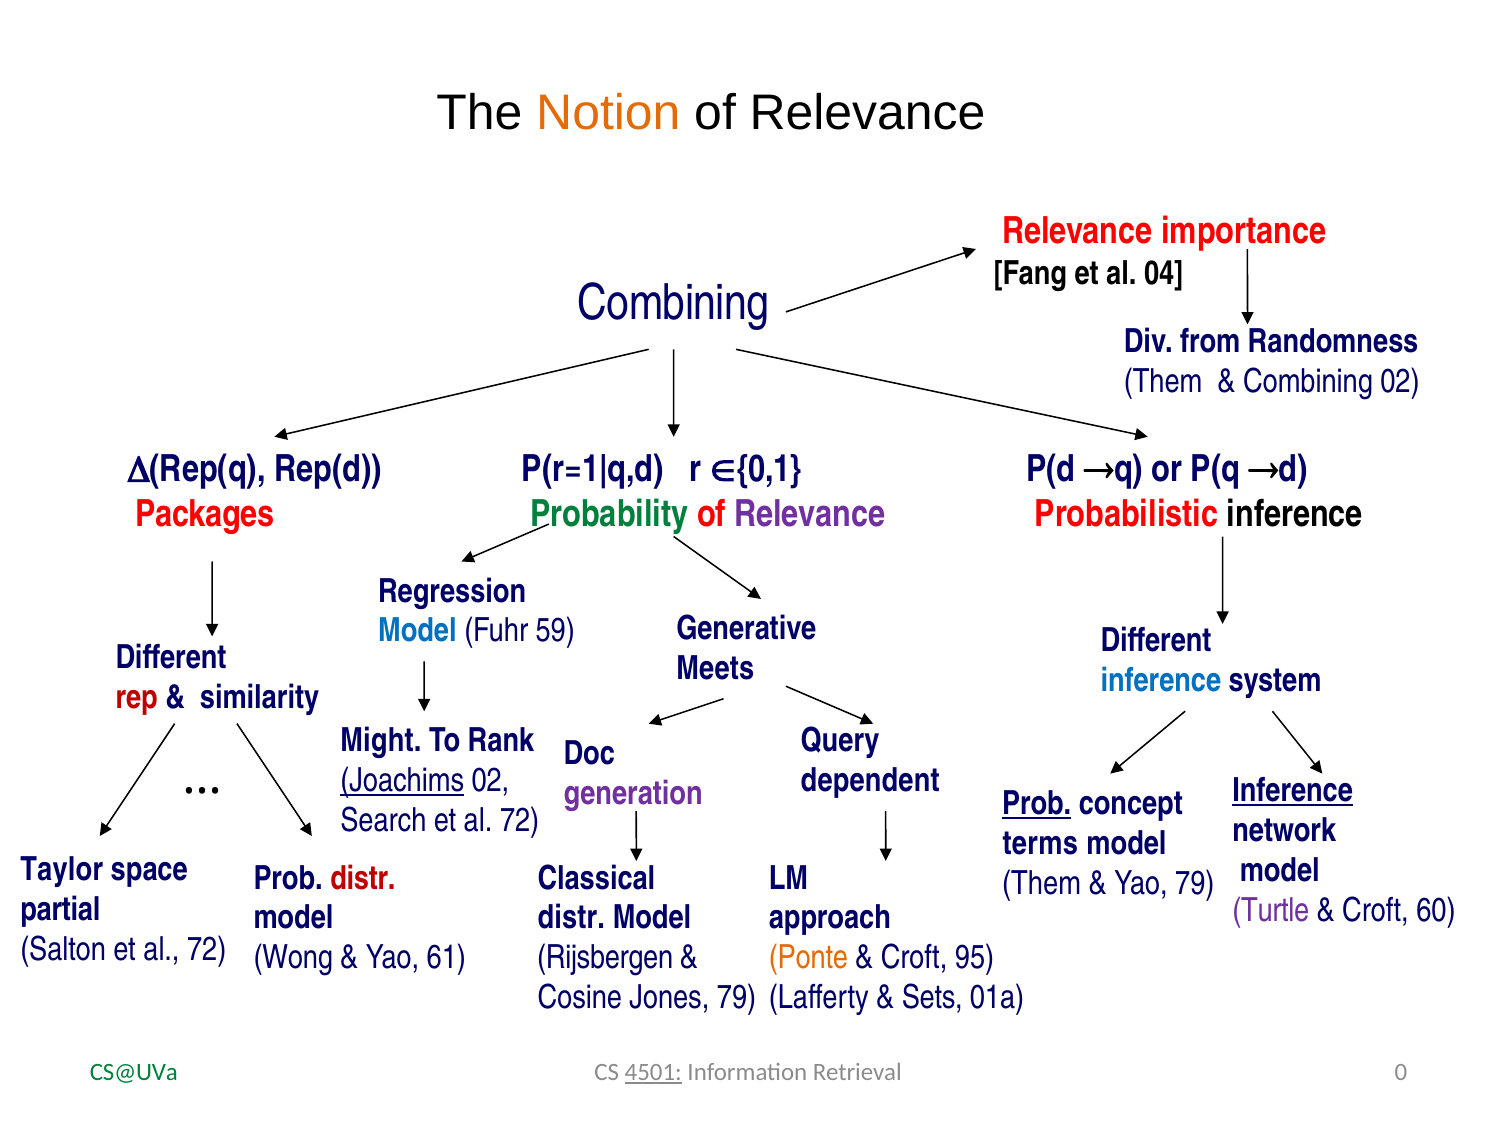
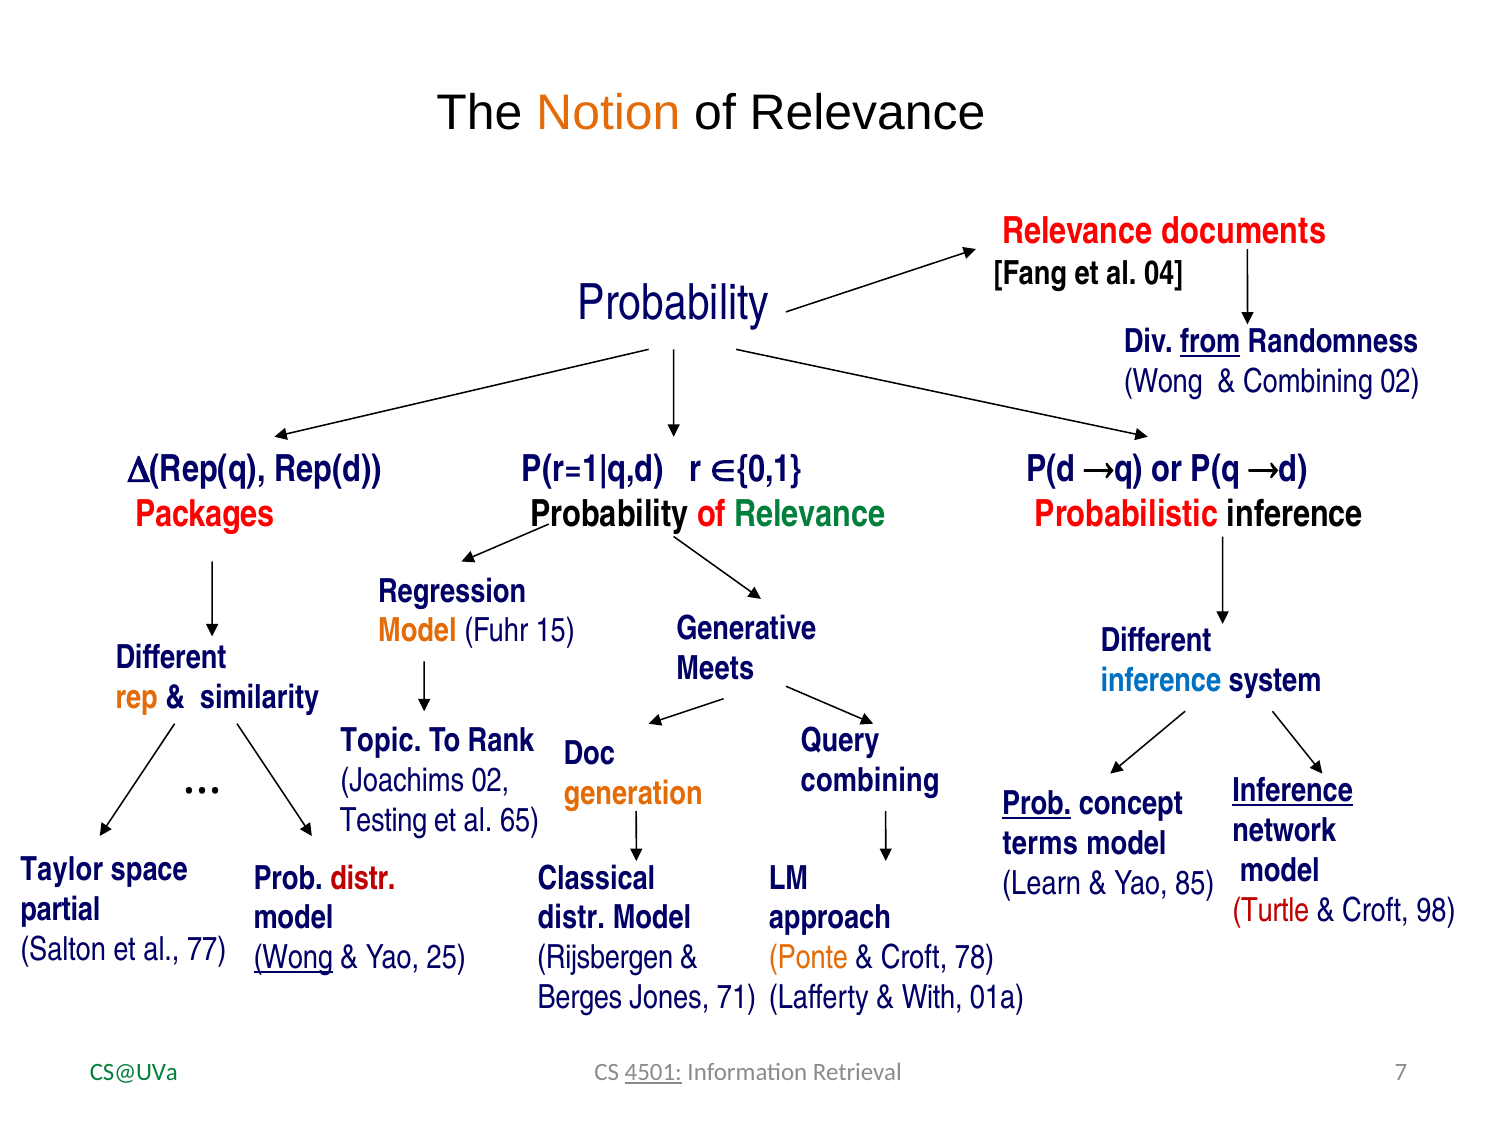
importance: importance -> documents (1244, 231)
Combining: Combining -> Probability (673, 303)
from underline: none -> present (1210, 341)
Them: Them -> Wong (1163, 381)
Probability colour: green -> black (609, 514)
Relevance colour: purple -> green (810, 514)
Model colour: blue -> orange (417, 631)
59: 59 -> 15 (555, 631)
rep colour: red -> orange (137, 697)
Might: Might -> Topic (381, 741)
Joachims underline: present -> none (402, 781)
dependent: dependent -> combining (870, 781)
generation colour: purple -> orange (633, 793)
Search: Search -> Testing (384, 821)
72: 72 -> 65 (520, 821)
Them: Them -> Learn (1042, 883)
Yao 79: 79 -> 85 (1195, 883)
Turtle colour: purple -> red (1271, 910)
60: 60 -> 98 (1436, 910)
Salton et al 72: 72 -> 77 (207, 949)
Wong underline: none -> present (293, 958)
61: 61 -> 25 (446, 958)
95: 95 -> 78 (975, 958)
Cosine: Cosine -> Berges (580, 998)
Jones 79: 79 -> 71 (737, 998)
Sets: Sets -> With (932, 998)
0: 0 -> 7 (1401, 1072)
